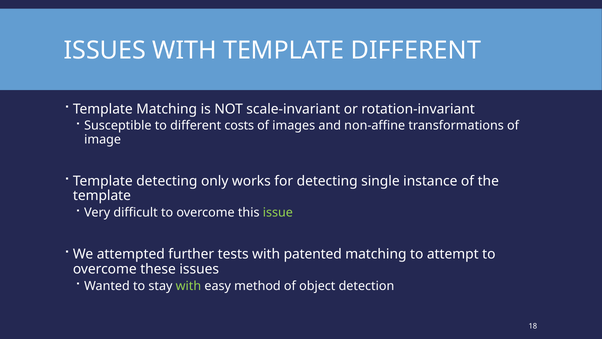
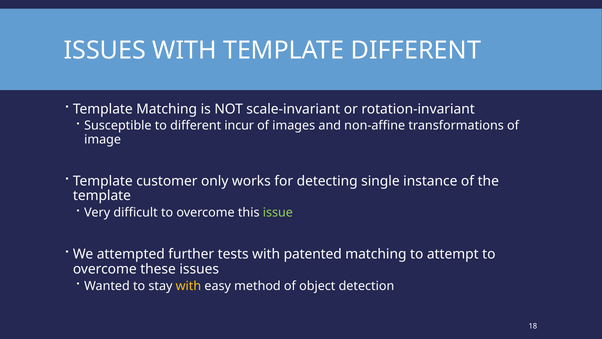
costs: costs -> incur (239, 126)
Template detecting: detecting -> customer (167, 181)
with colour: light green -> yellow (188, 286)
